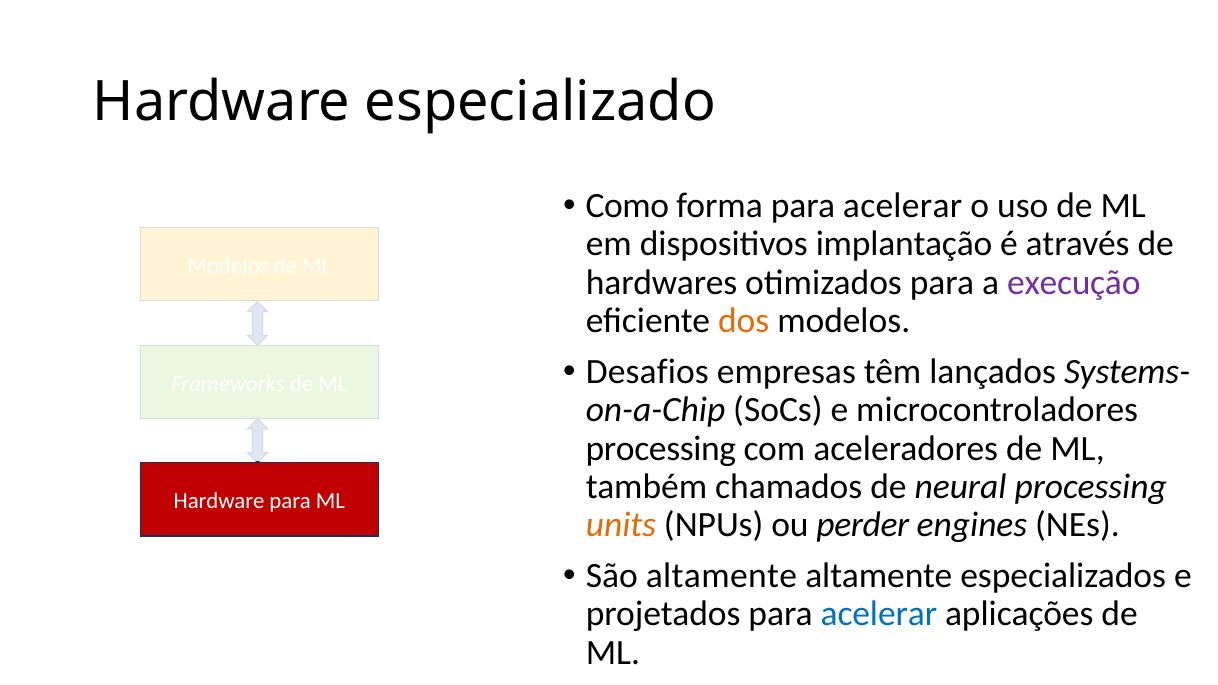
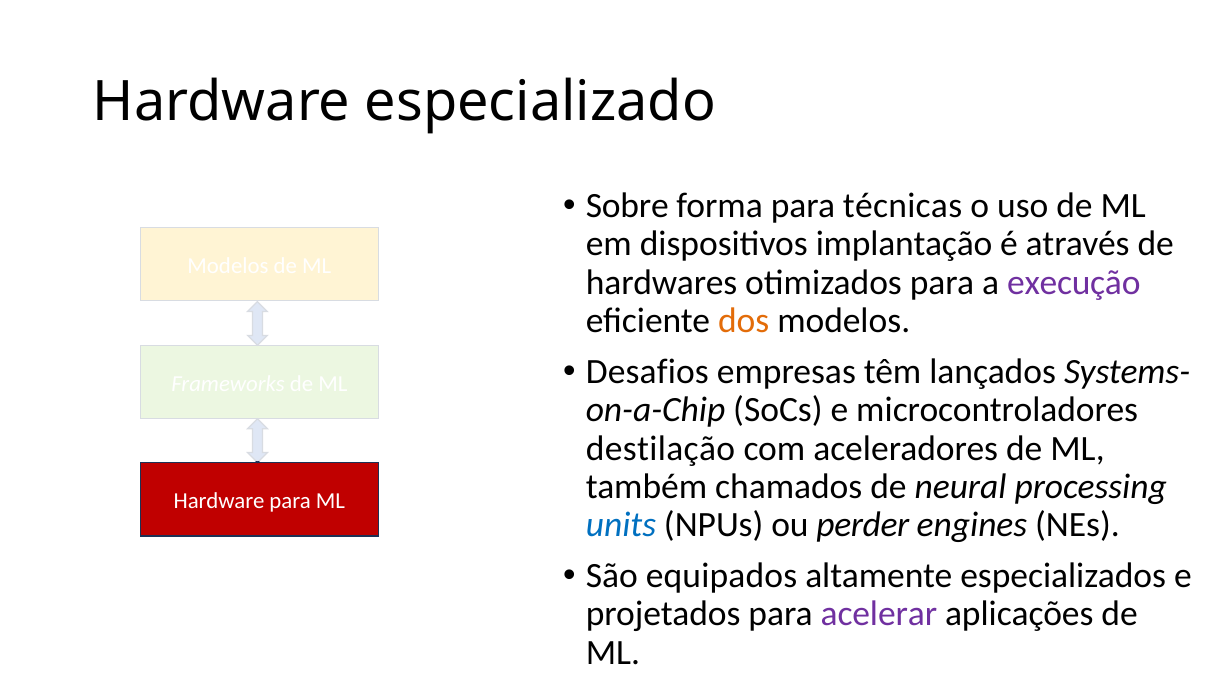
Como: Como -> Sobre (627, 206)
forma para acelerar: acelerar -> técnicas (903, 206)
processing: processing -> destilação (661, 448)
units colour: orange -> blue (621, 525)
São altamente: altamente -> equipados (721, 576)
acelerar colour: blue -> purple (879, 614)
